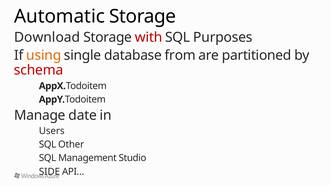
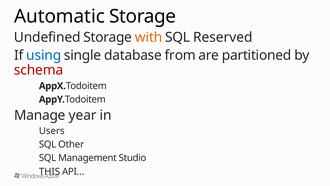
Download: Download -> Undefined (47, 37)
with colour: red -> orange (149, 37)
Purposes: Purposes -> Reserved (223, 37)
using colour: orange -> blue (44, 55)
date: date -> year (83, 115)
SIDE: SIDE -> THIS (49, 171)
